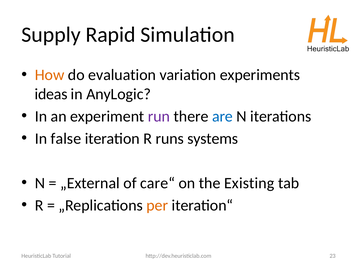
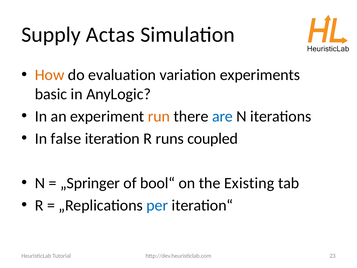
Rapid: Rapid -> Actas (110, 35)
ideas: ideas -> basic (51, 94)
run colour: purple -> orange (159, 116)
systems: systems -> coupled (213, 138)
„External: „External -> „Springer (90, 183)
care“: care“ -> bool“ (158, 183)
per colour: orange -> blue (157, 205)
